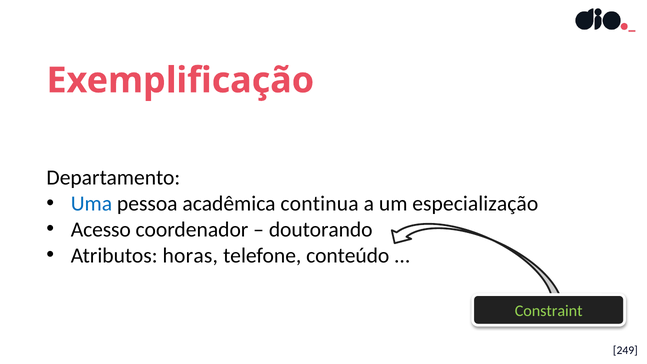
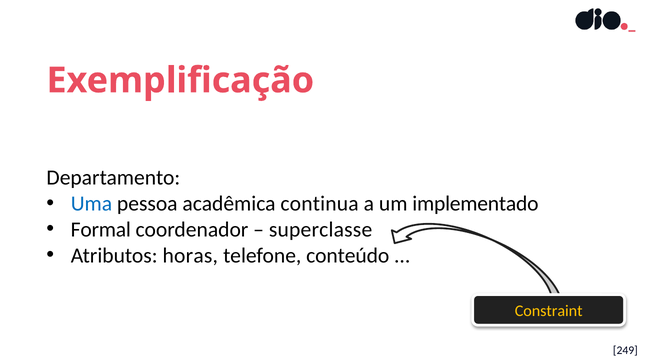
especialização: especialização -> implementado (475, 204)
Acesso: Acesso -> Formal (101, 229)
doutorando: doutorando -> superclasse (321, 229)
Constraint colour: light green -> yellow (549, 311)
